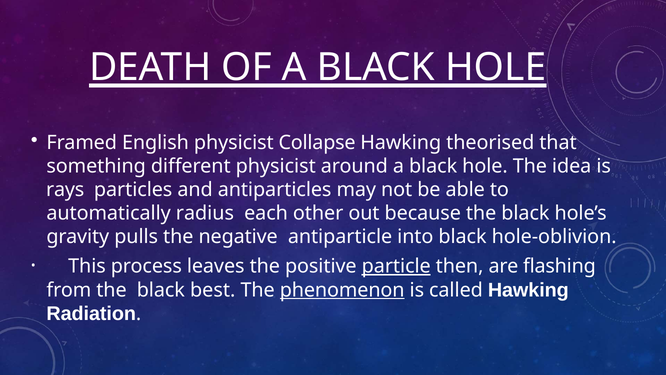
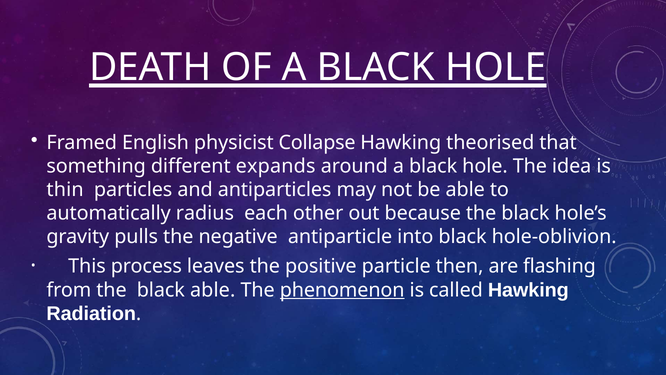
different physicist: physicist -> expands (276, 166)
rays: rays -> thin (65, 190)
particle underline: present -> none (396, 266)
black best: best -> able (213, 290)
